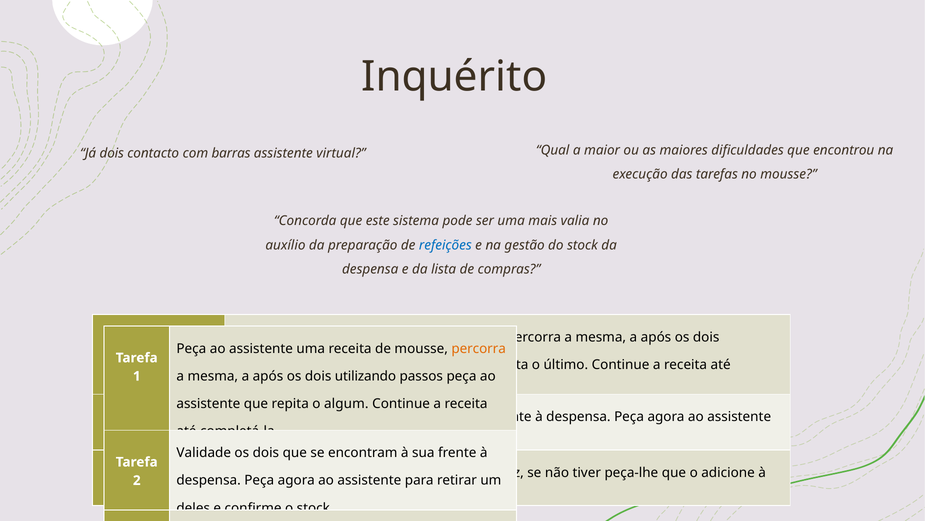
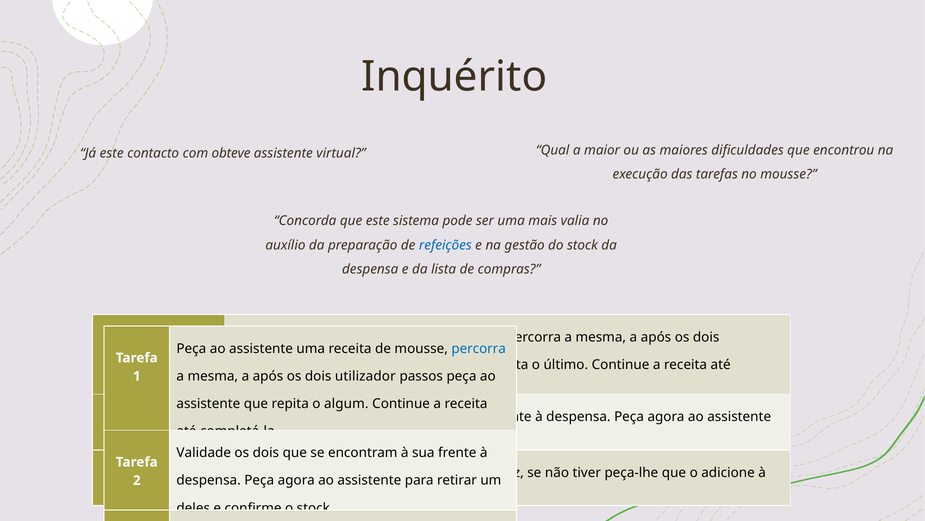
Já dois: dois -> este (112, 153)
barras: barras -> obteve (231, 153)
percorra colour: orange -> blue (479, 348)
utilizando: utilizando -> utilizador (365, 376)
